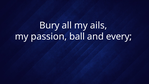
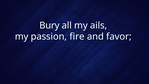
ball: ball -> fire (77, 36)
every: every -> favor (119, 36)
